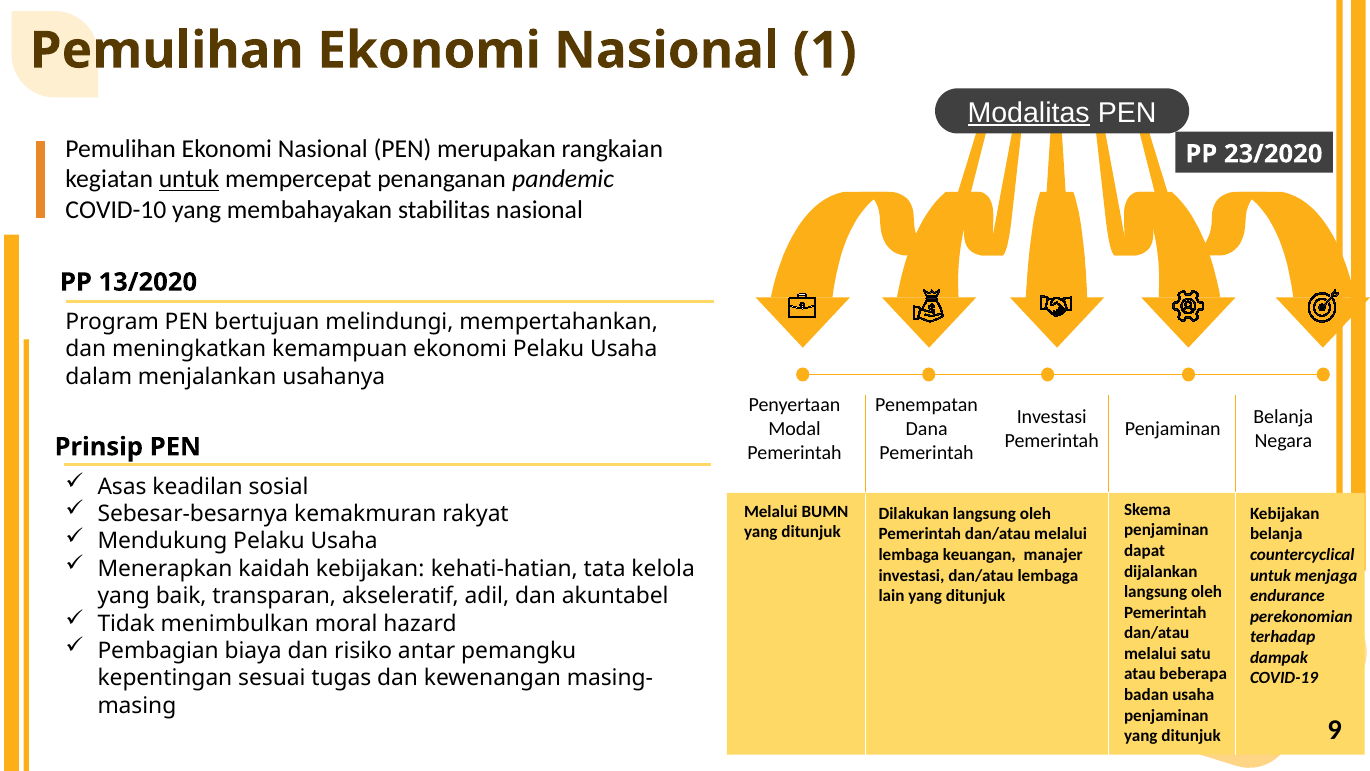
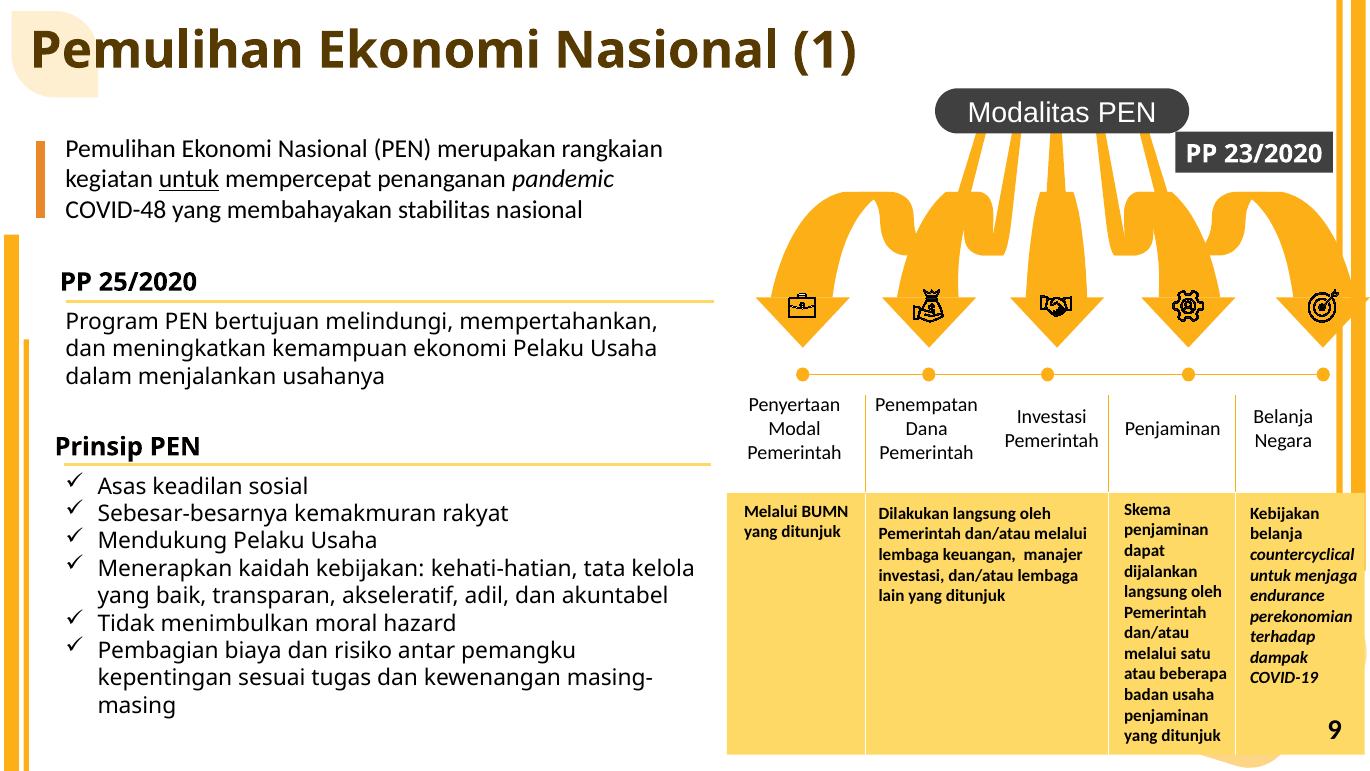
Modalitas underline: present -> none (1029, 113)
COVID-10: COVID-10 -> COVID-48 (116, 210)
13/2020: 13/2020 -> 25/2020 (148, 282)
